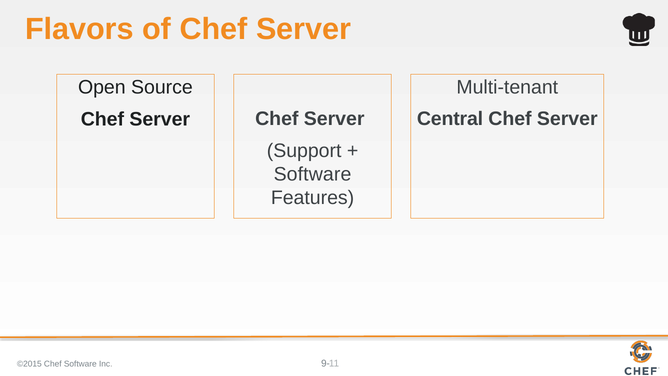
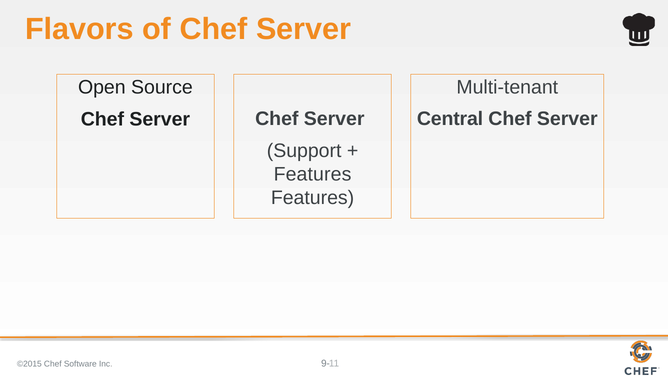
Software: Software -> Features (313, 174)
